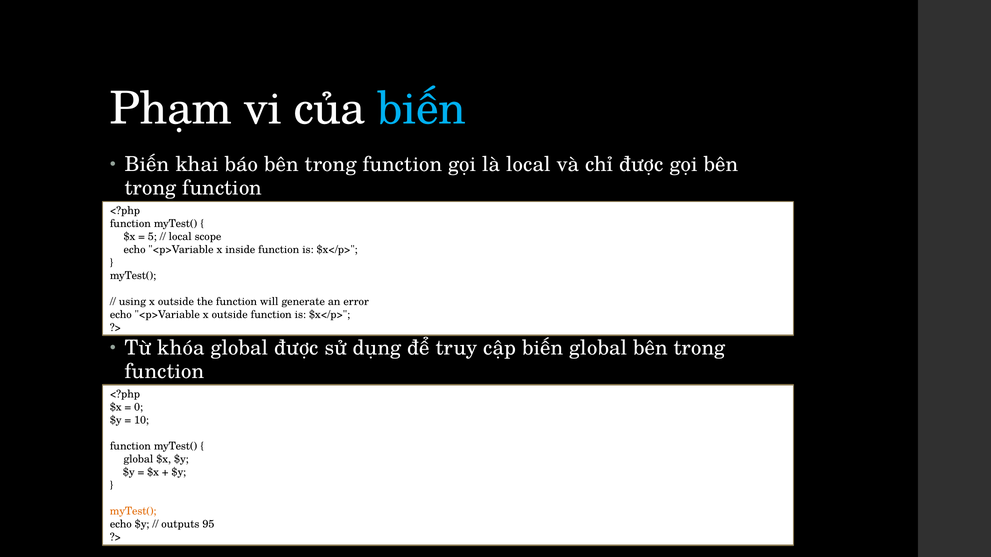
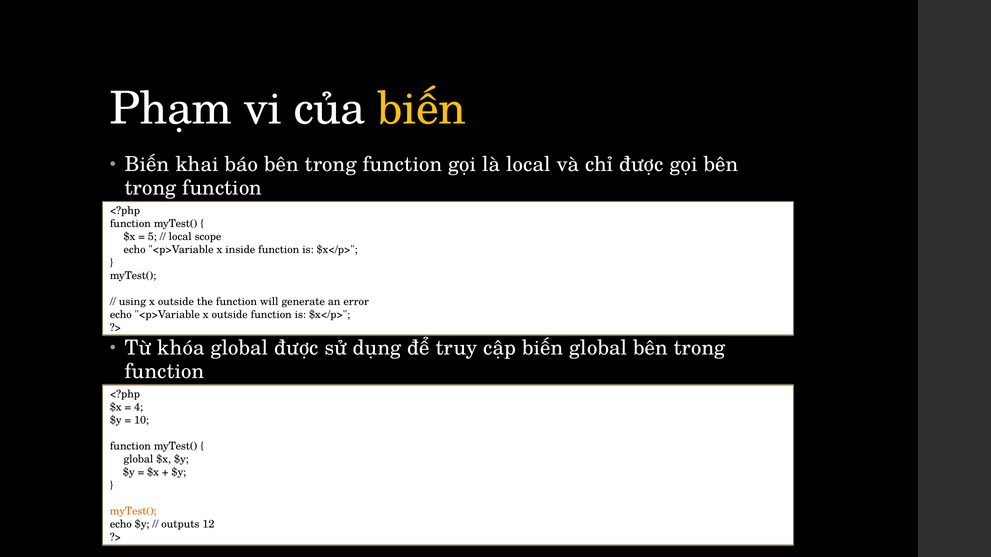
biến colour: light blue -> yellow (422, 109)
0: 0 -> 4 (139, 408)
95: 95 -> 12 (208, 525)
